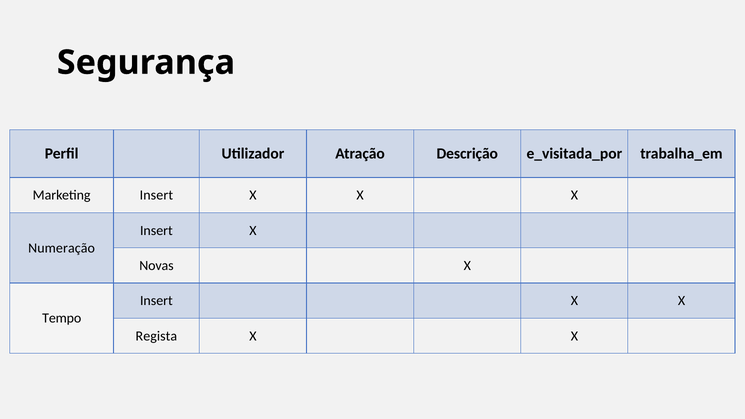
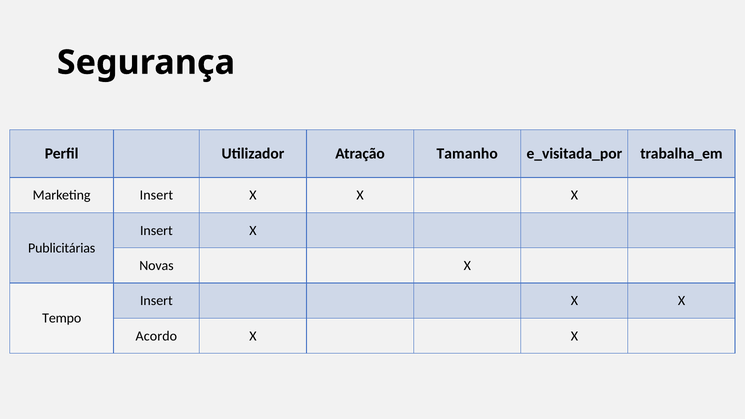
Descrição: Descrição -> Tamanho (467, 154)
Numeração: Numeração -> Publicitárias (62, 248)
Regista: Regista -> Acordo (156, 336)
